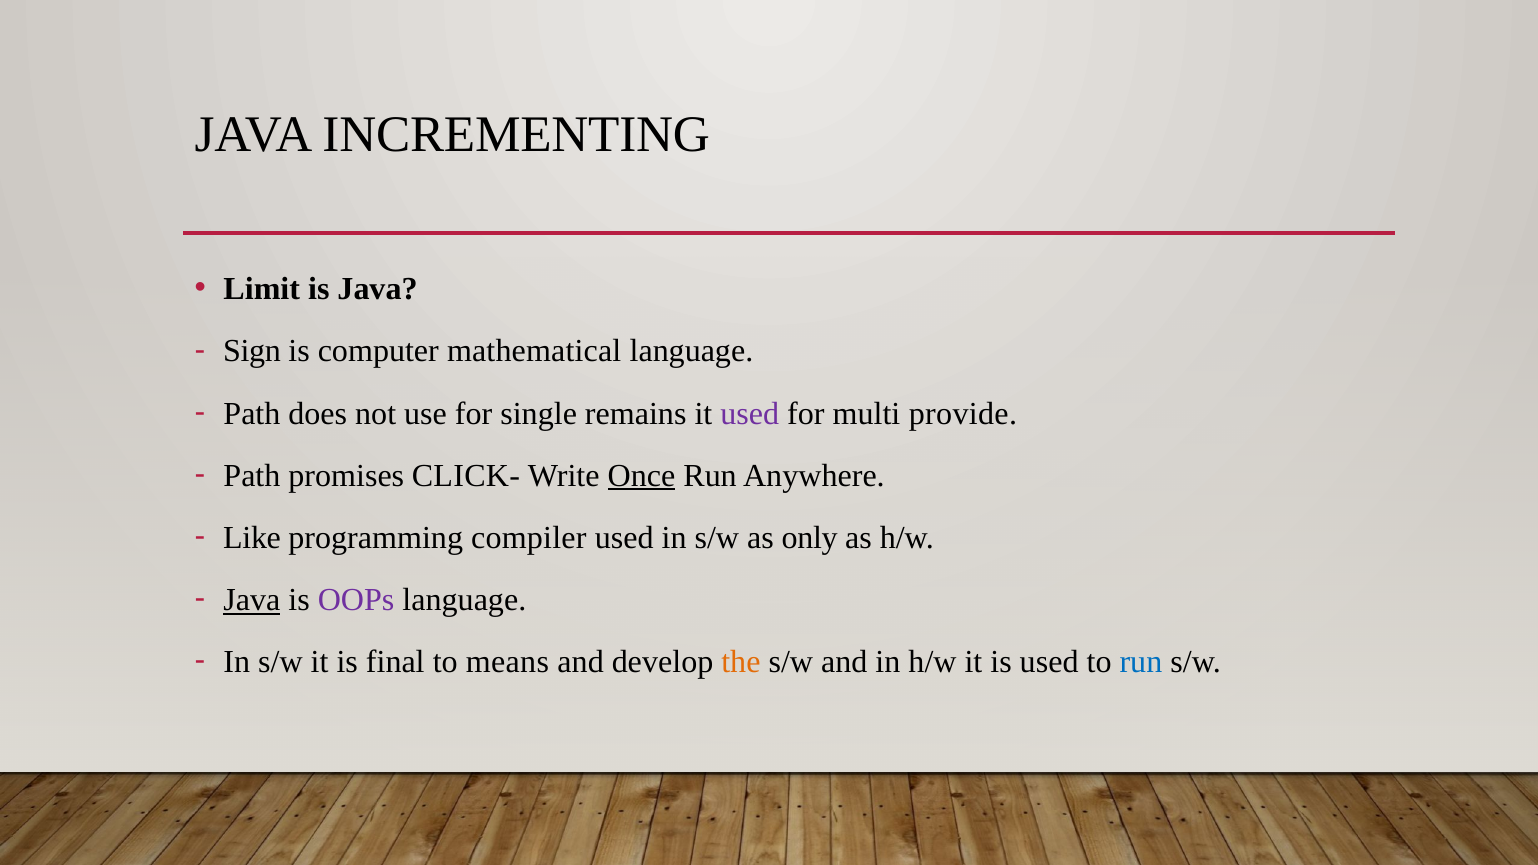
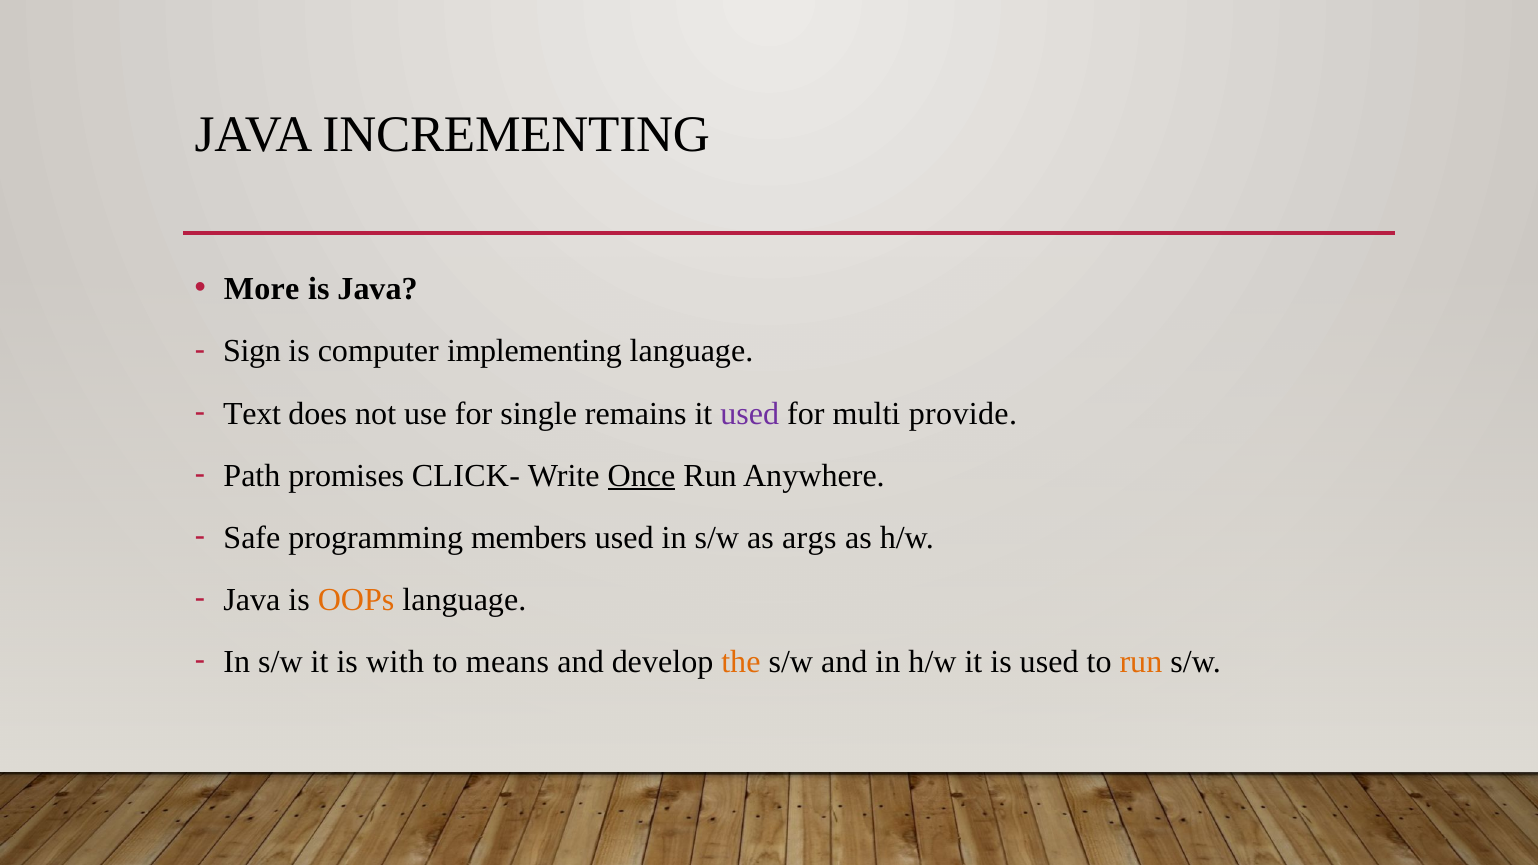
Limit: Limit -> More (262, 289)
mathematical: mathematical -> implementing (534, 351)
Path: Path -> Text (252, 414)
Like: Like -> Safe (252, 538)
compiler: compiler -> members (529, 538)
only: only -> args (809, 538)
Java underline: present -> none (252, 600)
OOPs colour: purple -> orange (356, 600)
final: final -> with (395, 662)
run colour: blue -> orange (1141, 662)
